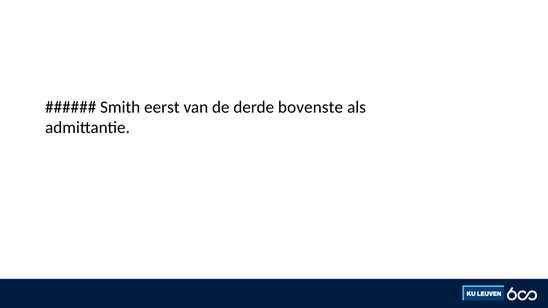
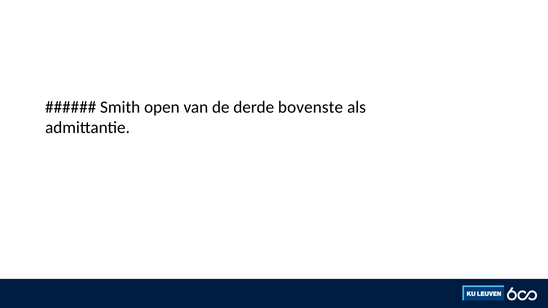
eerst: eerst -> open (162, 107)
